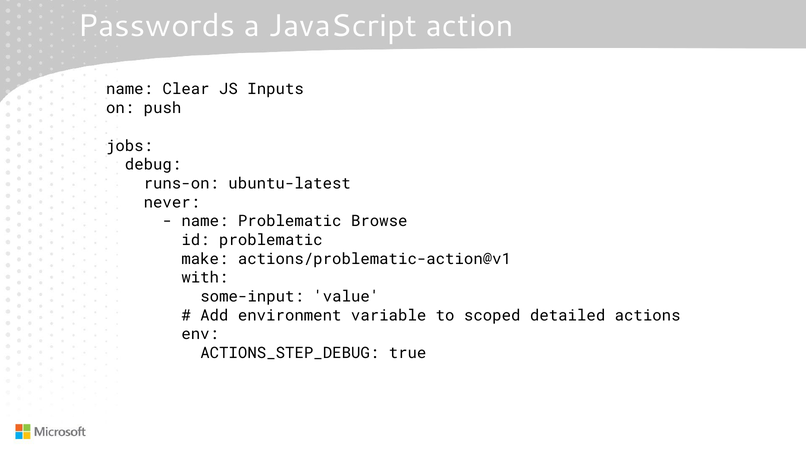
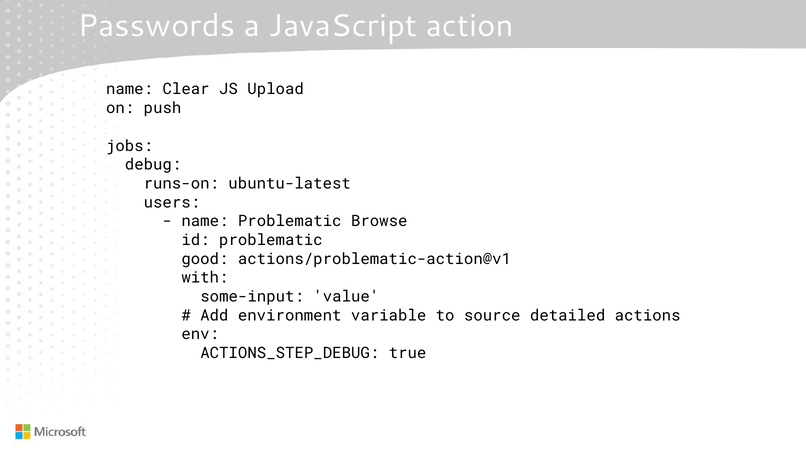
Inputs: Inputs -> Upload (276, 89)
never: never -> users (172, 202)
make: make -> good (205, 259)
scoped: scoped -> source (492, 315)
